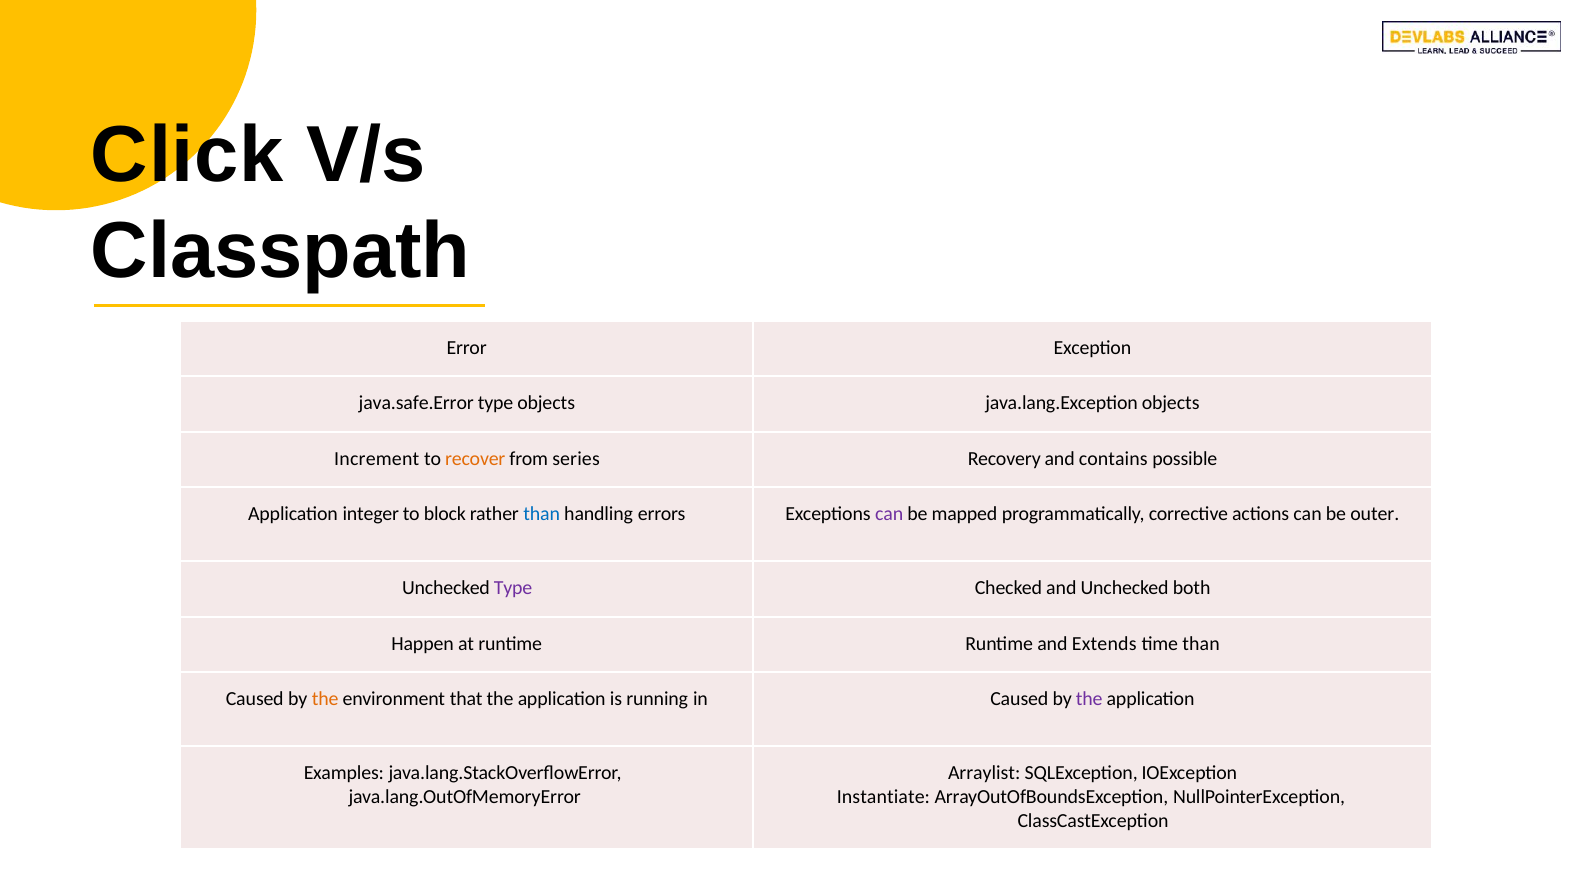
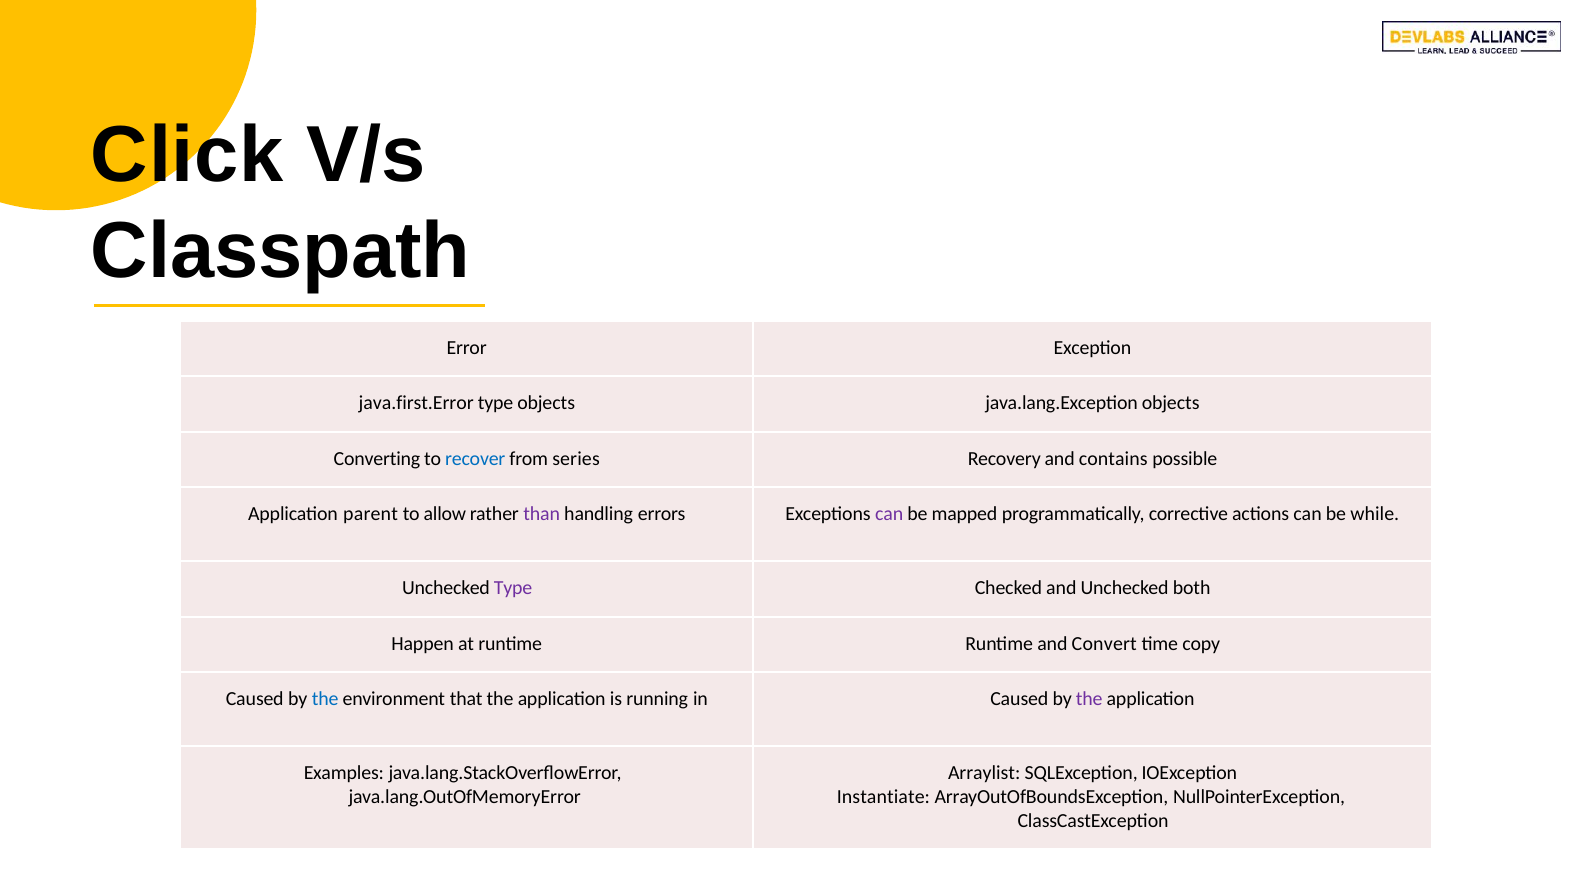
java.safe.Error: java.safe.Error -> java.first.Error (416, 403)
Increment: Increment -> Converting (377, 459)
recover colour: orange -> blue (475, 459)
integer: integer -> parent (371, 514)
block: block -> allow (445, 514)
than colour: blue -> purple (542, 514)
outer: outer -> while (1375, 514)
Extends: Extends -> Convert (1104, 643)
time than: than -> copy (1201, 643)
the colour: orange -> blue (325, 699)
